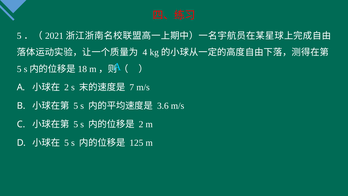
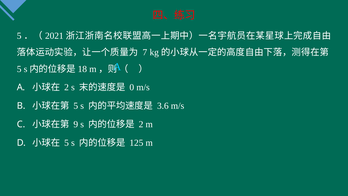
4: 4 -> 7 (145, 52)
7: 7 -> 0 (132, 87)
5: 5 -> 9 (76, 124)
